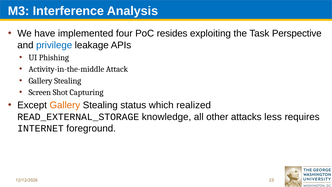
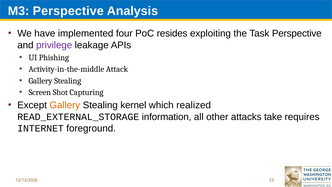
M3 Interference: Interference -> Perspective (68, 11)
privilege colour: blue -> purple (54, 45)
status: status -> kernel (133, 105)
knowledge: knowledge -> information (167, 117)
less: less -> take (273, 117)
